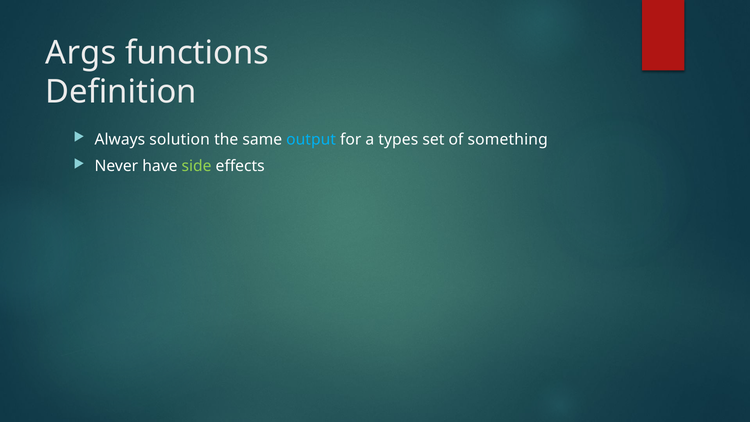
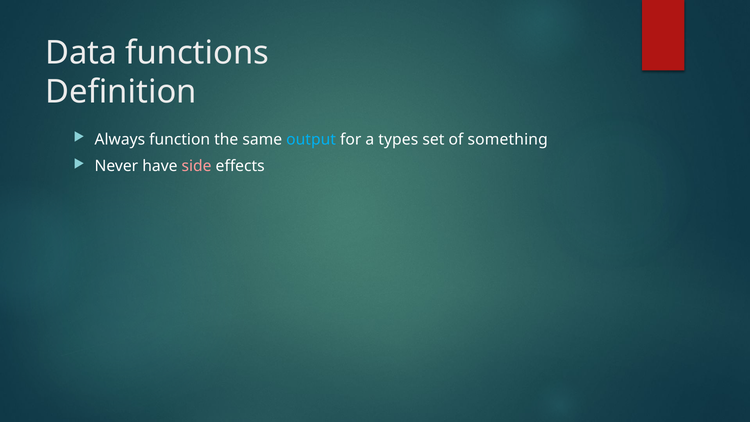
Args: Args -> Data (81, 53)
solution: solution -> function (180, 140)
side colour: light green -> pink (197, 166)
